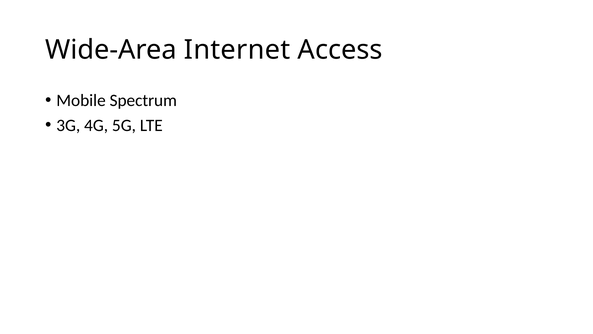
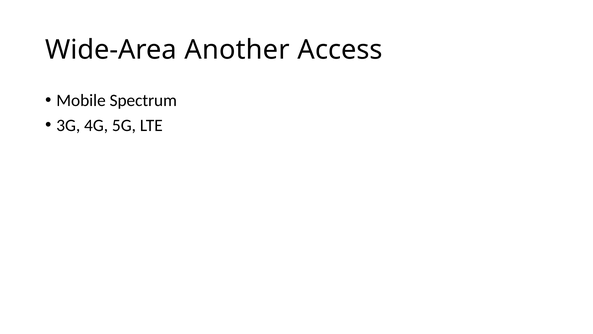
Internet: Internet -> Another (237, 50)
